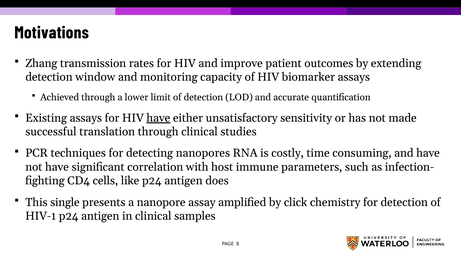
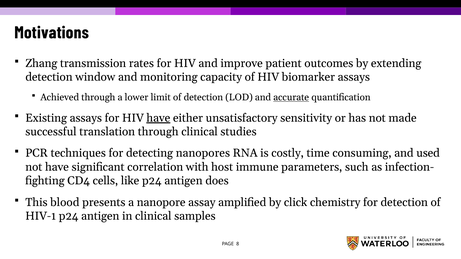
accurate underline: none -> present (291, 98)
and have: have -> used (428, 153)
single: single -> blood (65, 203)
